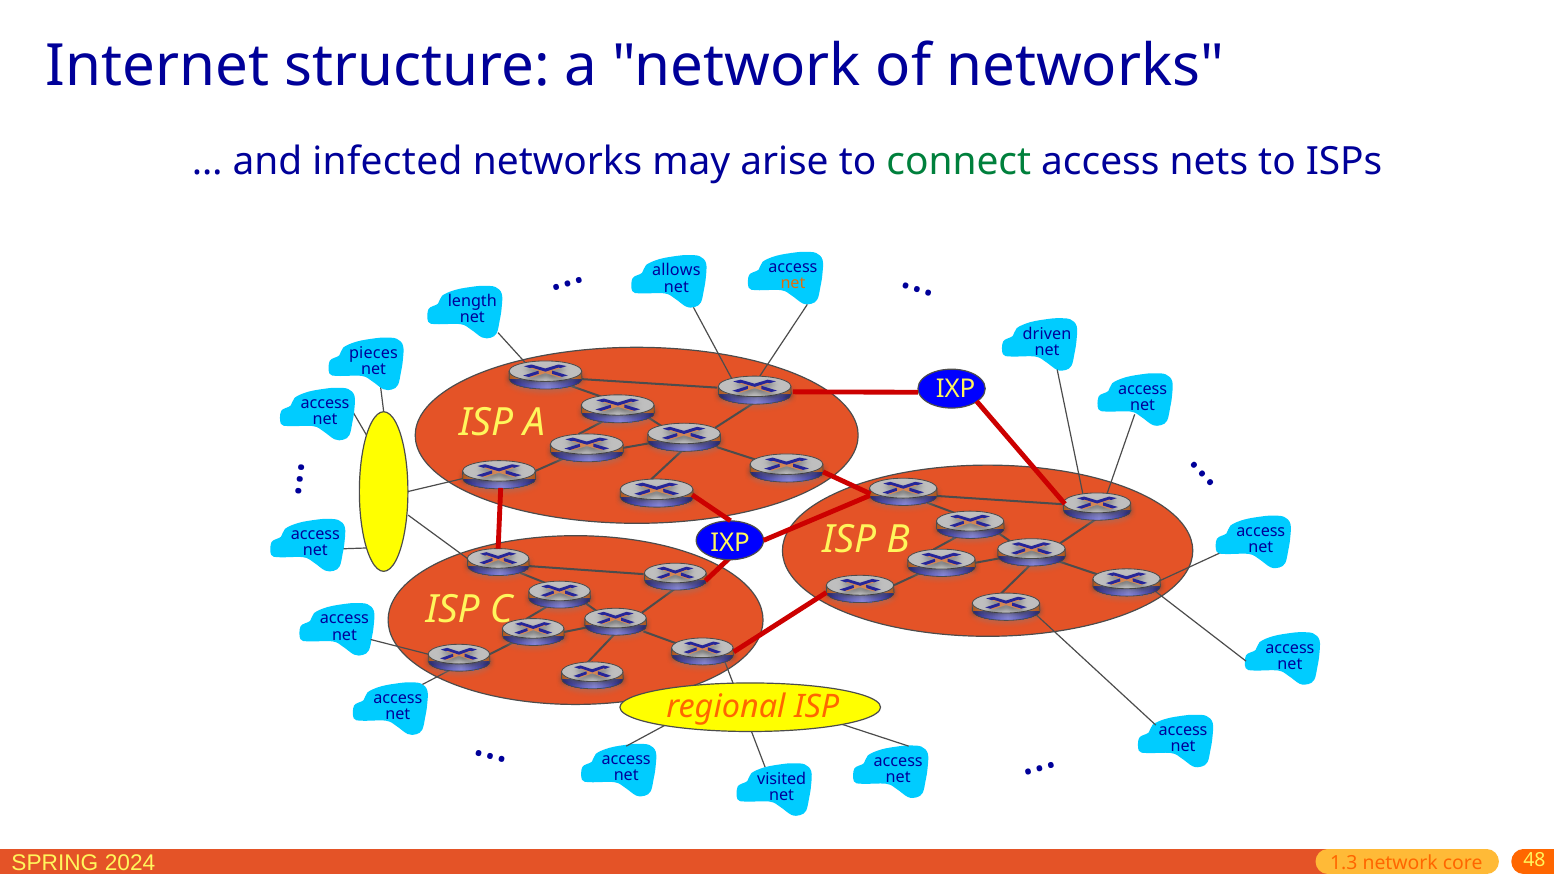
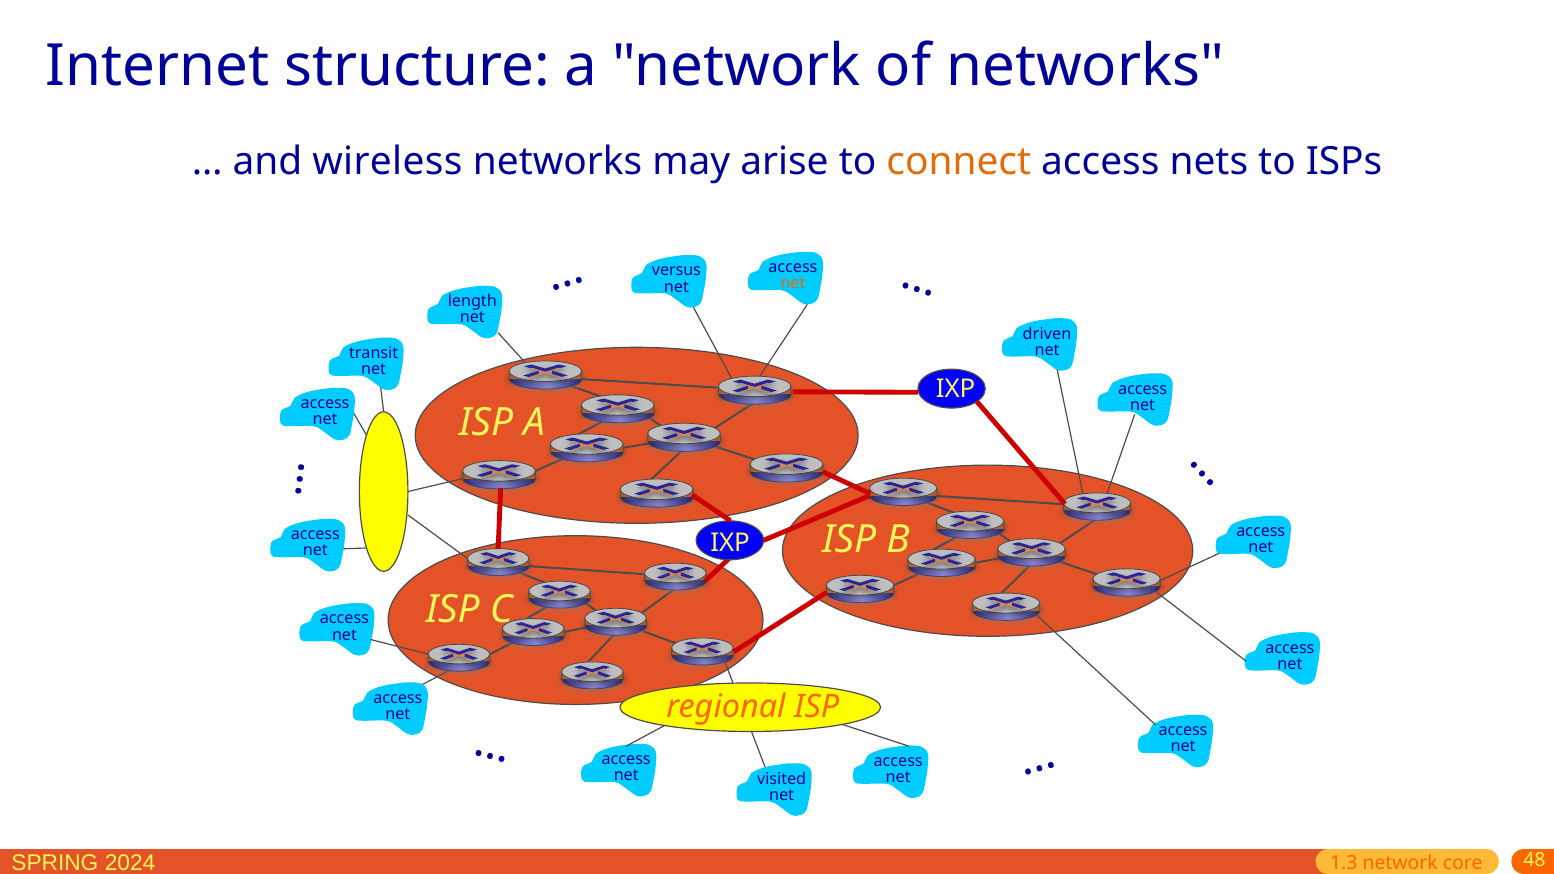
infected: infected -> wireless (387, 161)
connect colour: green -> orange (959, 161)
allows: allows -> versus (676, 271)
pieces: pieces -> transit (374, 353)
